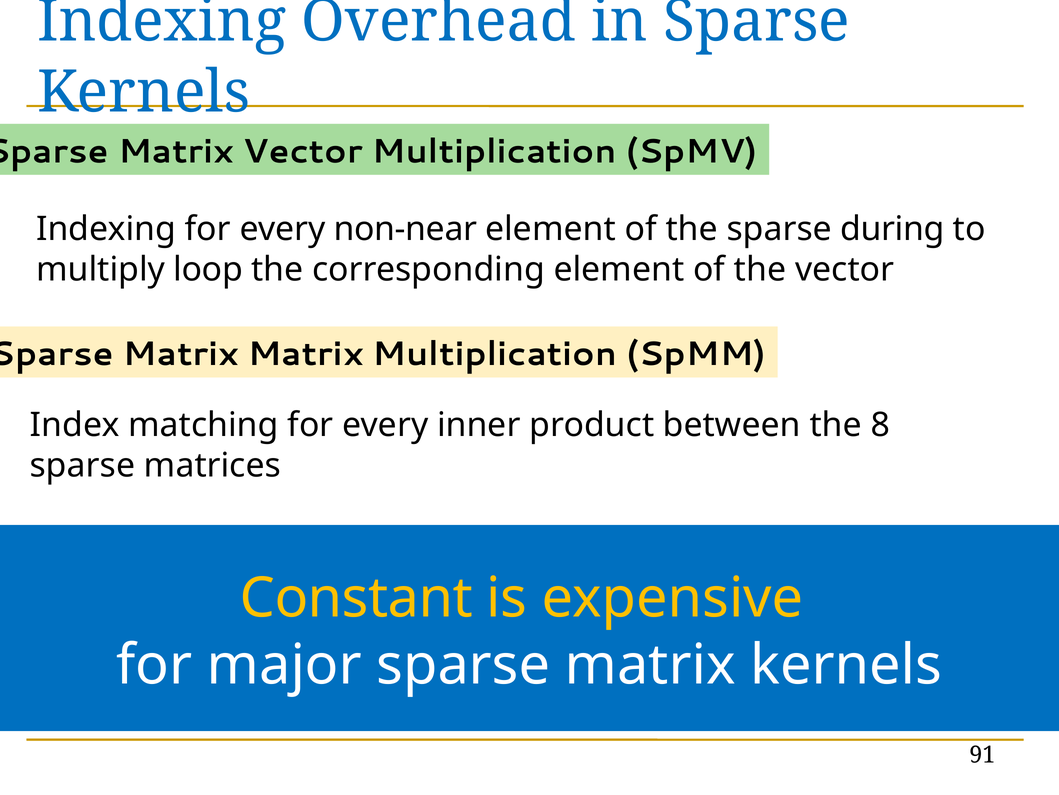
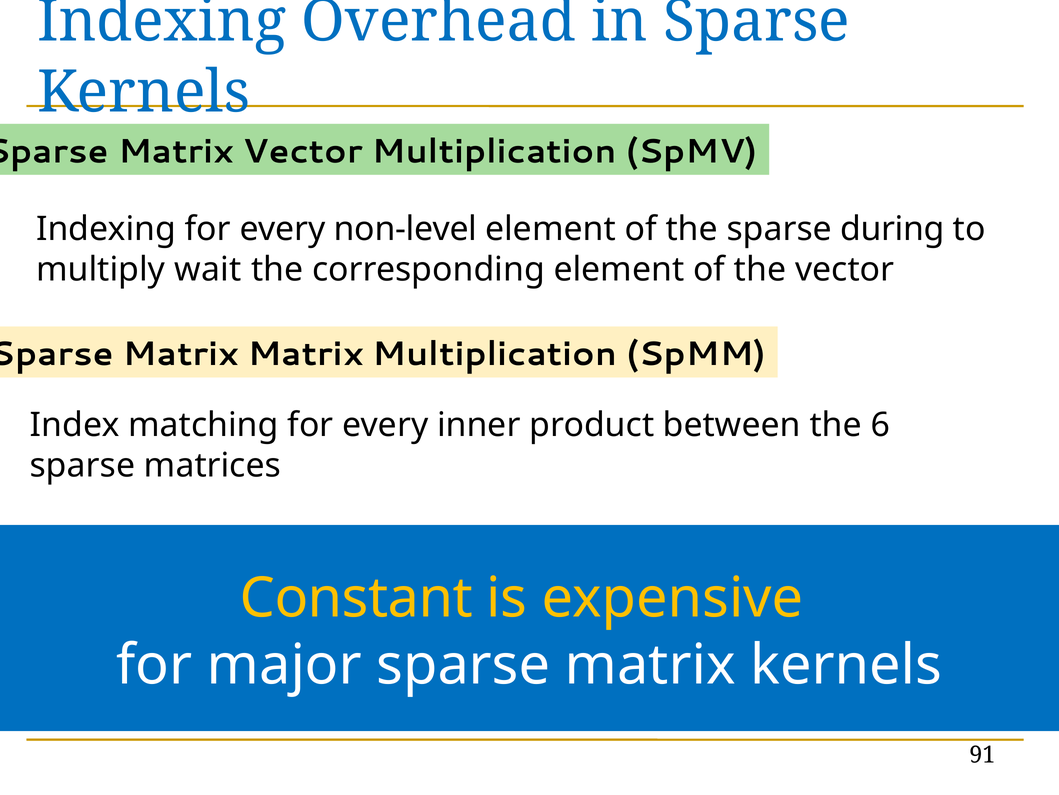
non-near: non-near -> non-level (405, 229)
loop: loop -> wait (208, 269)
8: 8 -> 6 (880, 425)
